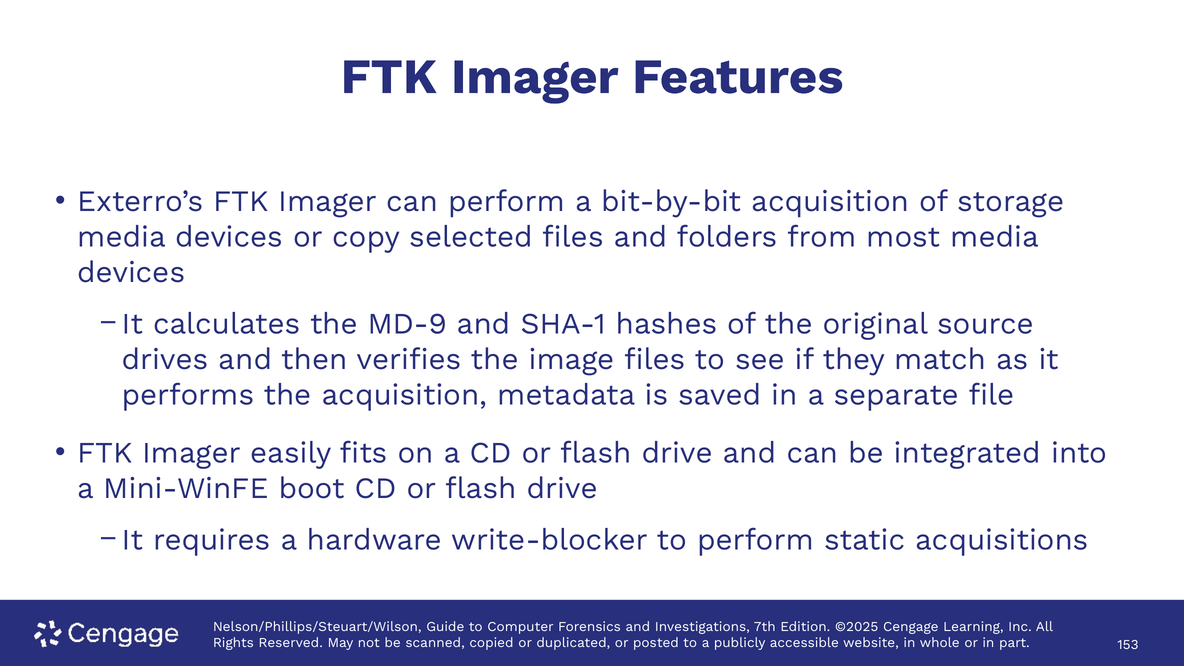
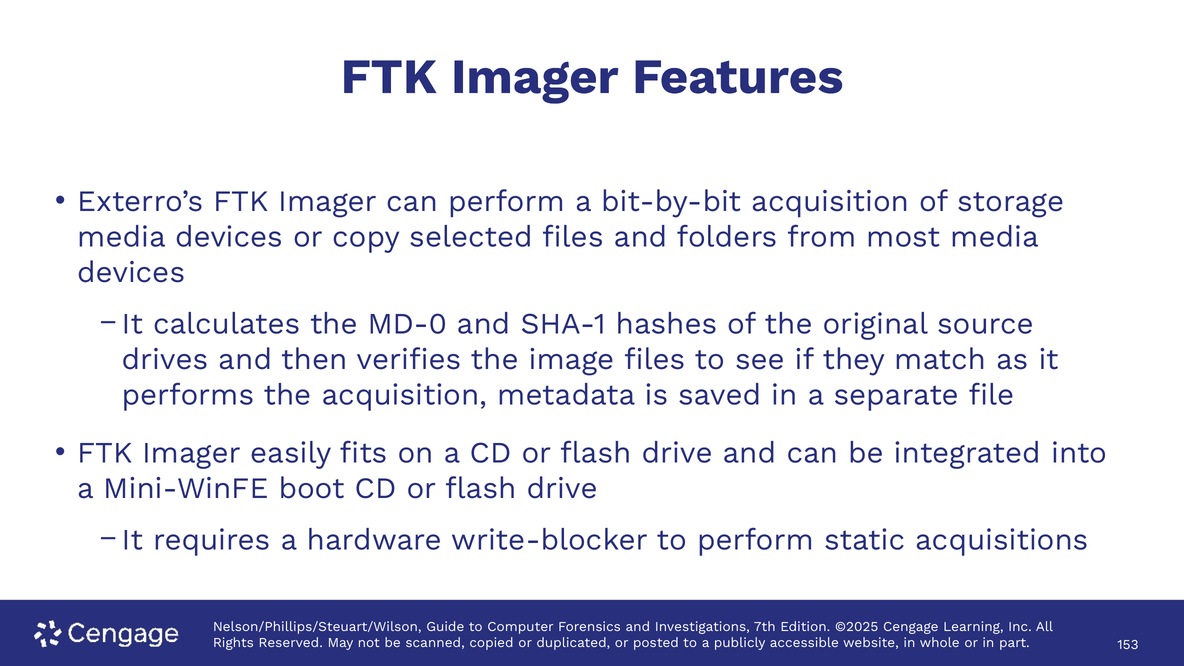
MD-9: MD-9 -> MD-0 (407, 324)
